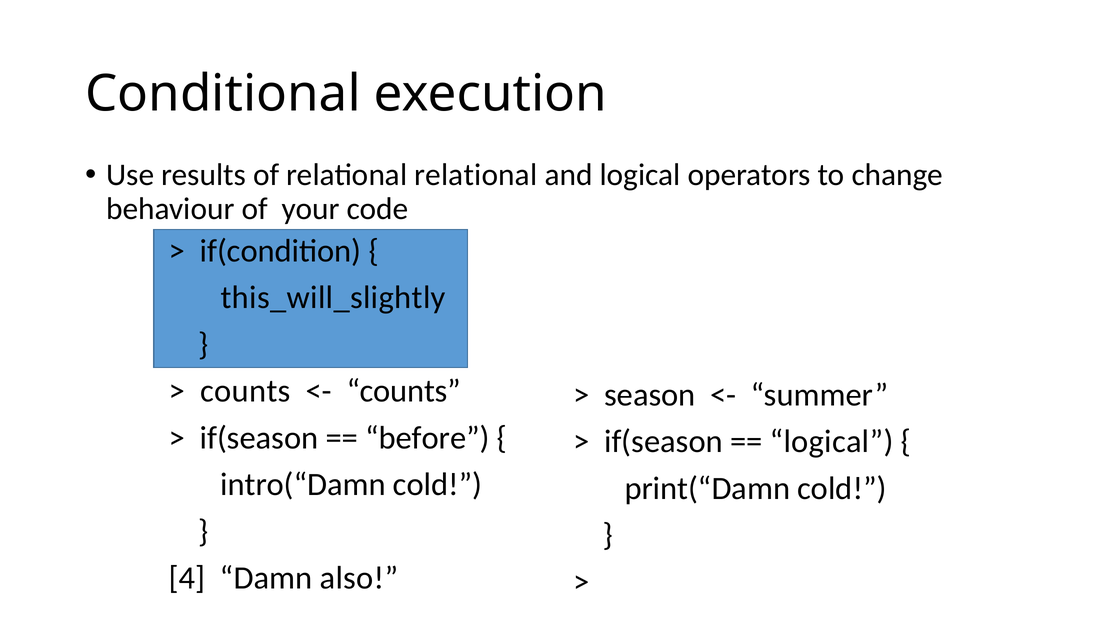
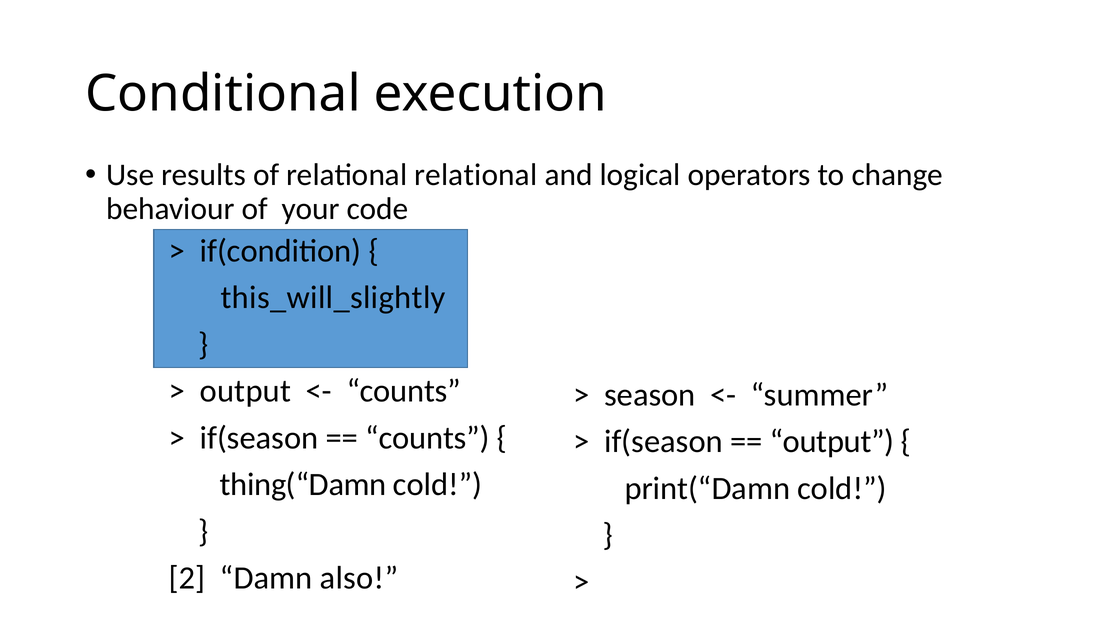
counts: counts -> output (245, 391)
before: before -> counts (427, 438)
logical: logical -> output (832, 442)
intro(“Damn: intro(“Damn -> thing(“Damn (303, 484)
4: 4 -> 2 (187, 578)
